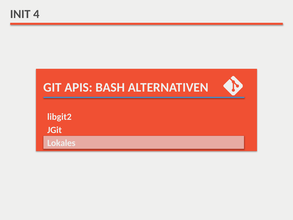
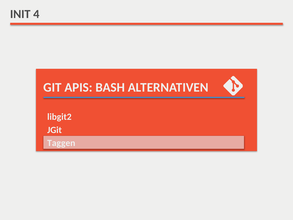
Lokales: Lokales -> Taggen (61, 143)
